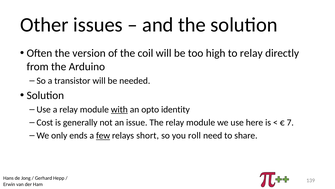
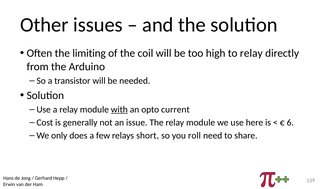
version: version -> limiting (89, 53)
identity: identity -> current (175, 109)
7: 7 -> 6 (290, 122)
ends: ends -> does (78, 135)
few underline: present -> none (103, 135)
